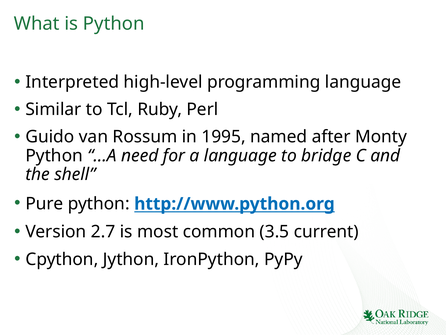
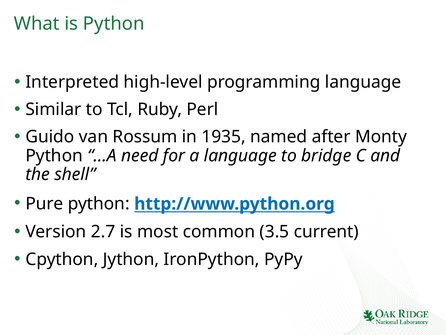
1995: 1995 -> 1935 (224, 137)
